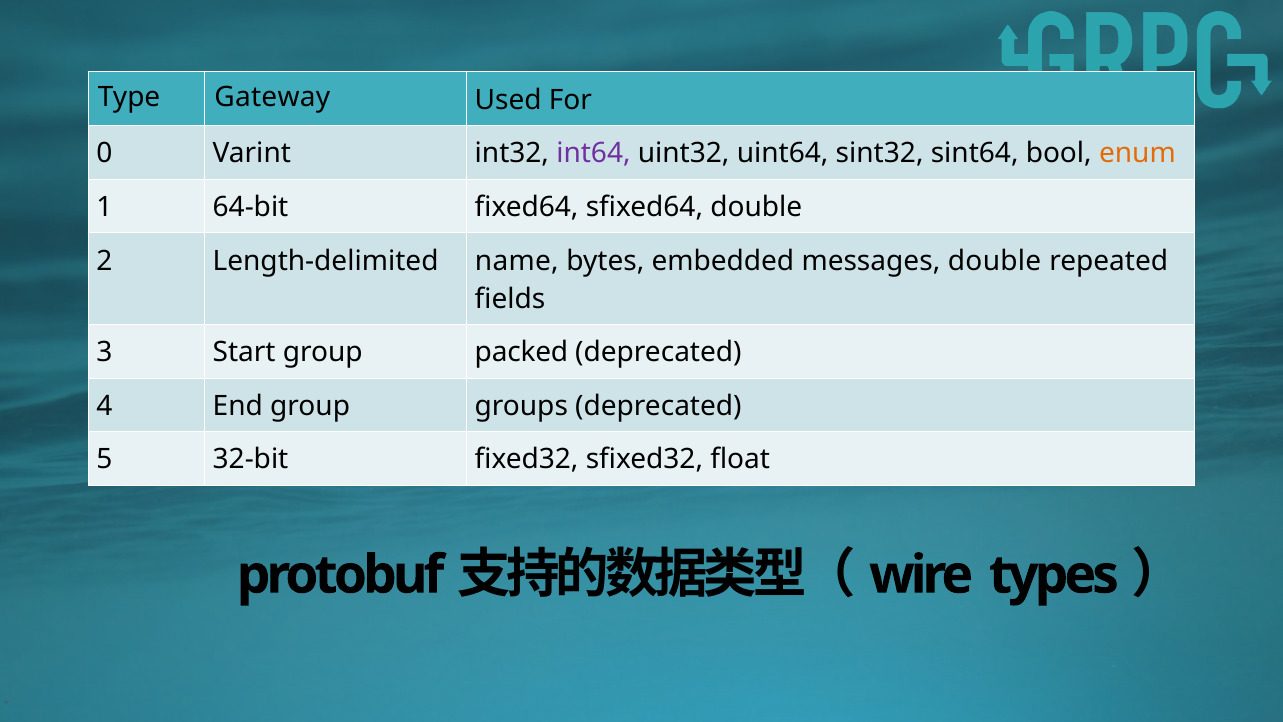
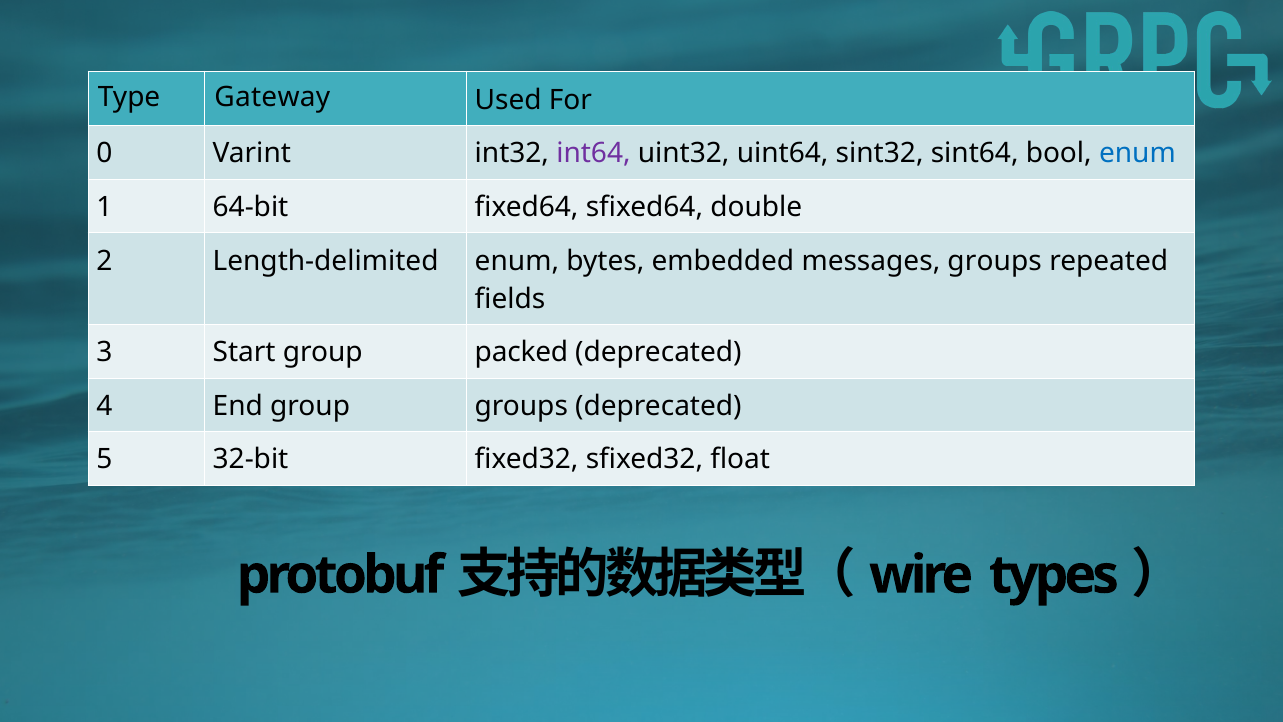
enum colour: orange -> blue (1137, 154)
Length-delimited name: name -> enum (517, 261)
messages double: double -> groups (995, 261)
